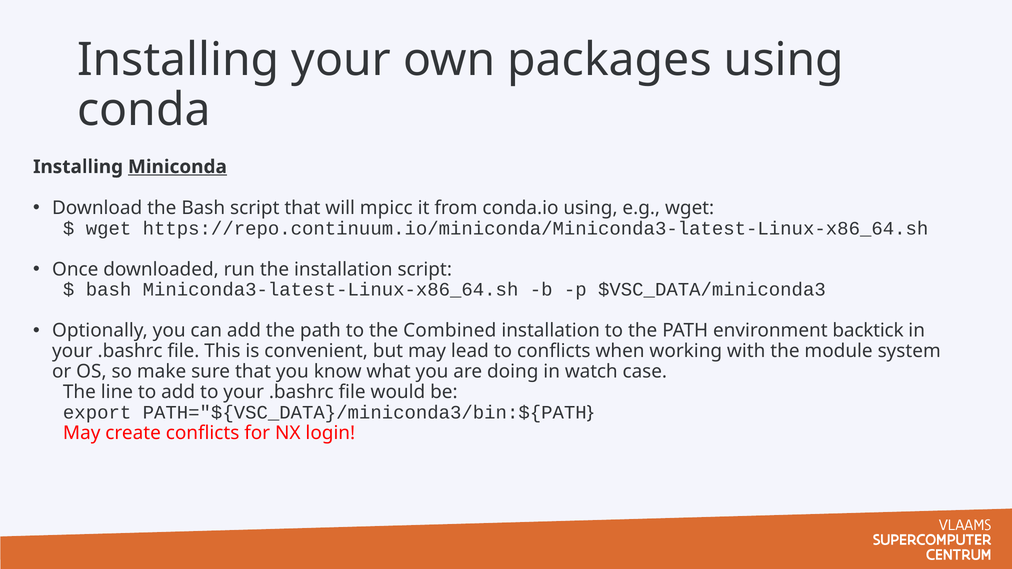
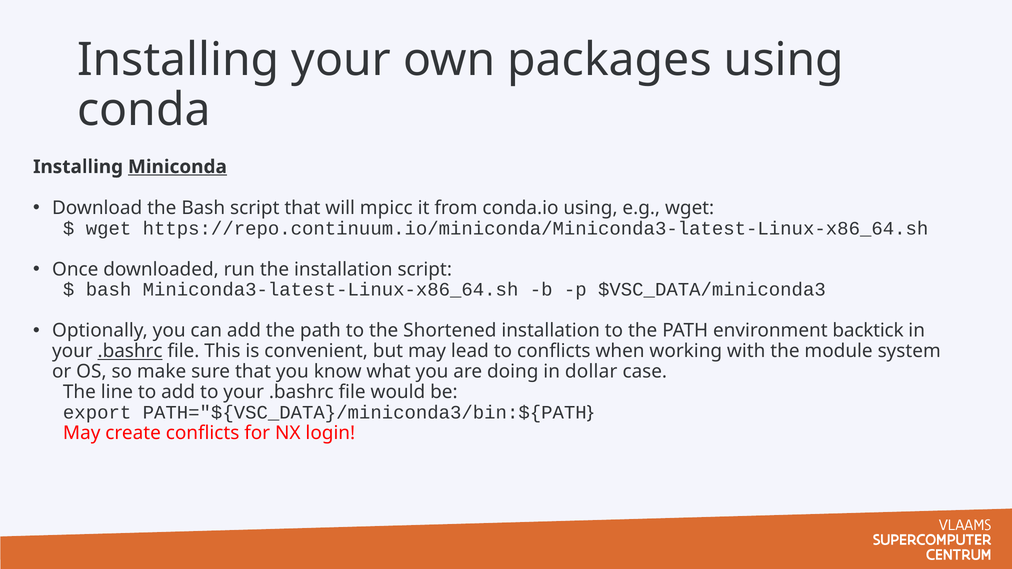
Combined: Combined -> Shortened (450, 331)
.bashrc underline: none -> present (130, 351)
watch: watch -> dollar (591, 372)
